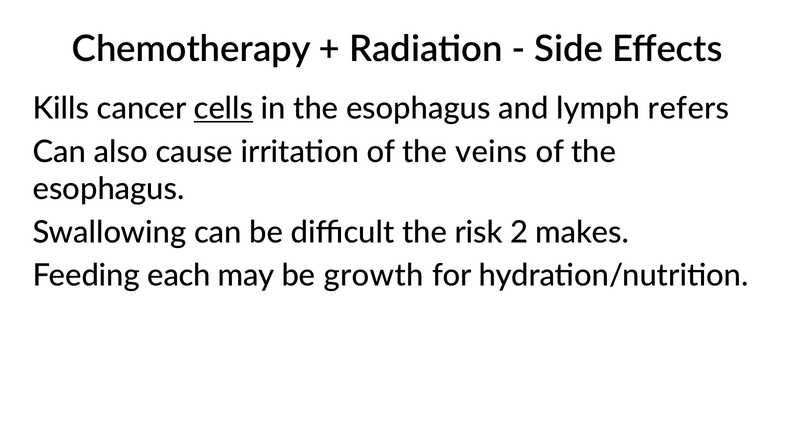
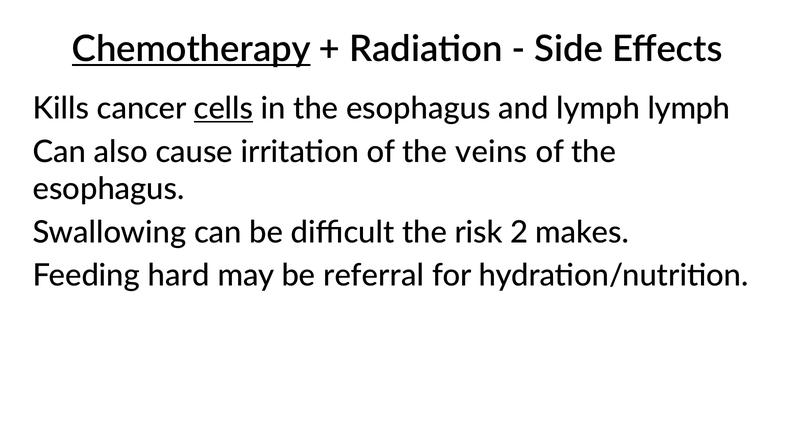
Chemotherapy underline: none -> present (191, 49)
lymph refers: refers -> lymph (689, 108)
each: each -> hard (179, 276)
growth: growth -> referral (374, 276)
